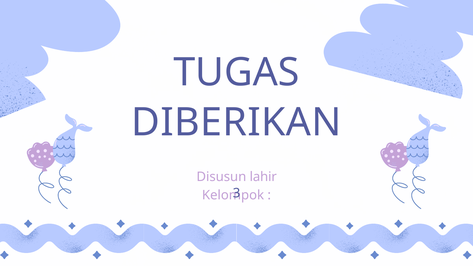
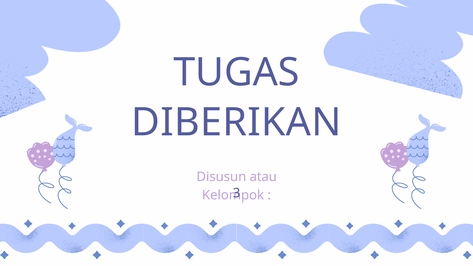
lahir: lahir -> atau (263, 177)
